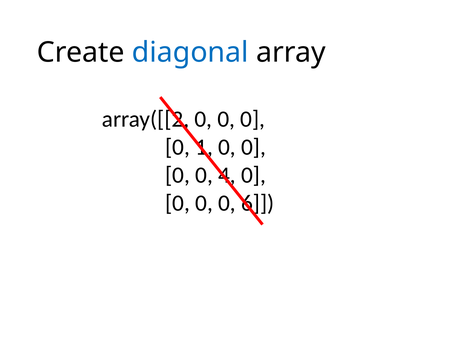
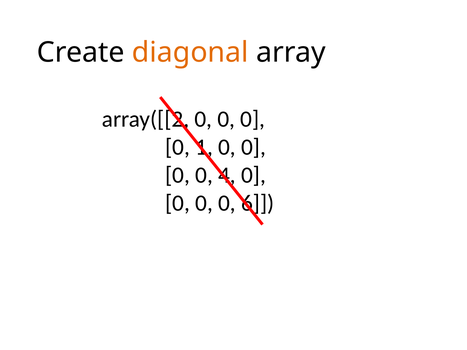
diagonal colour: blue -> orange (190, 52)
